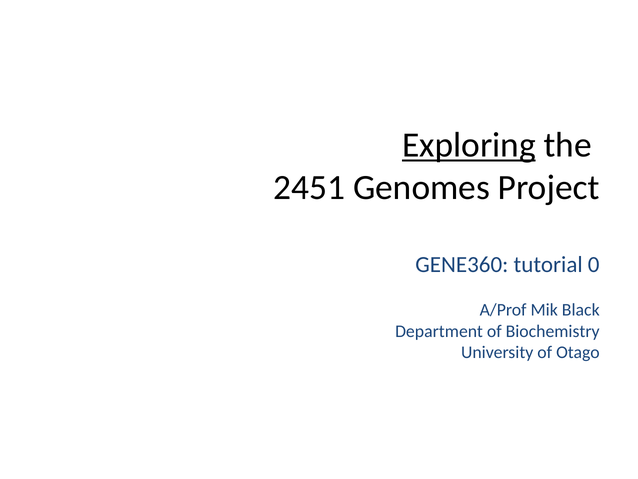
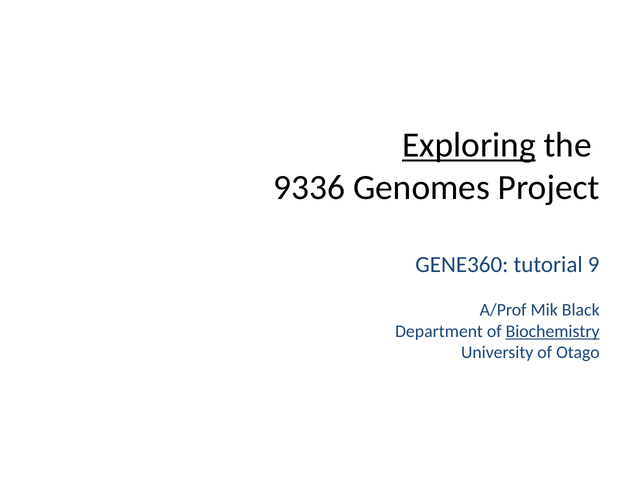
2451: 2451 -> 9336 (309, 187)
0: 0 -> 9 (594, 264)
Biochemistry underline: none -> present (553, 331)
